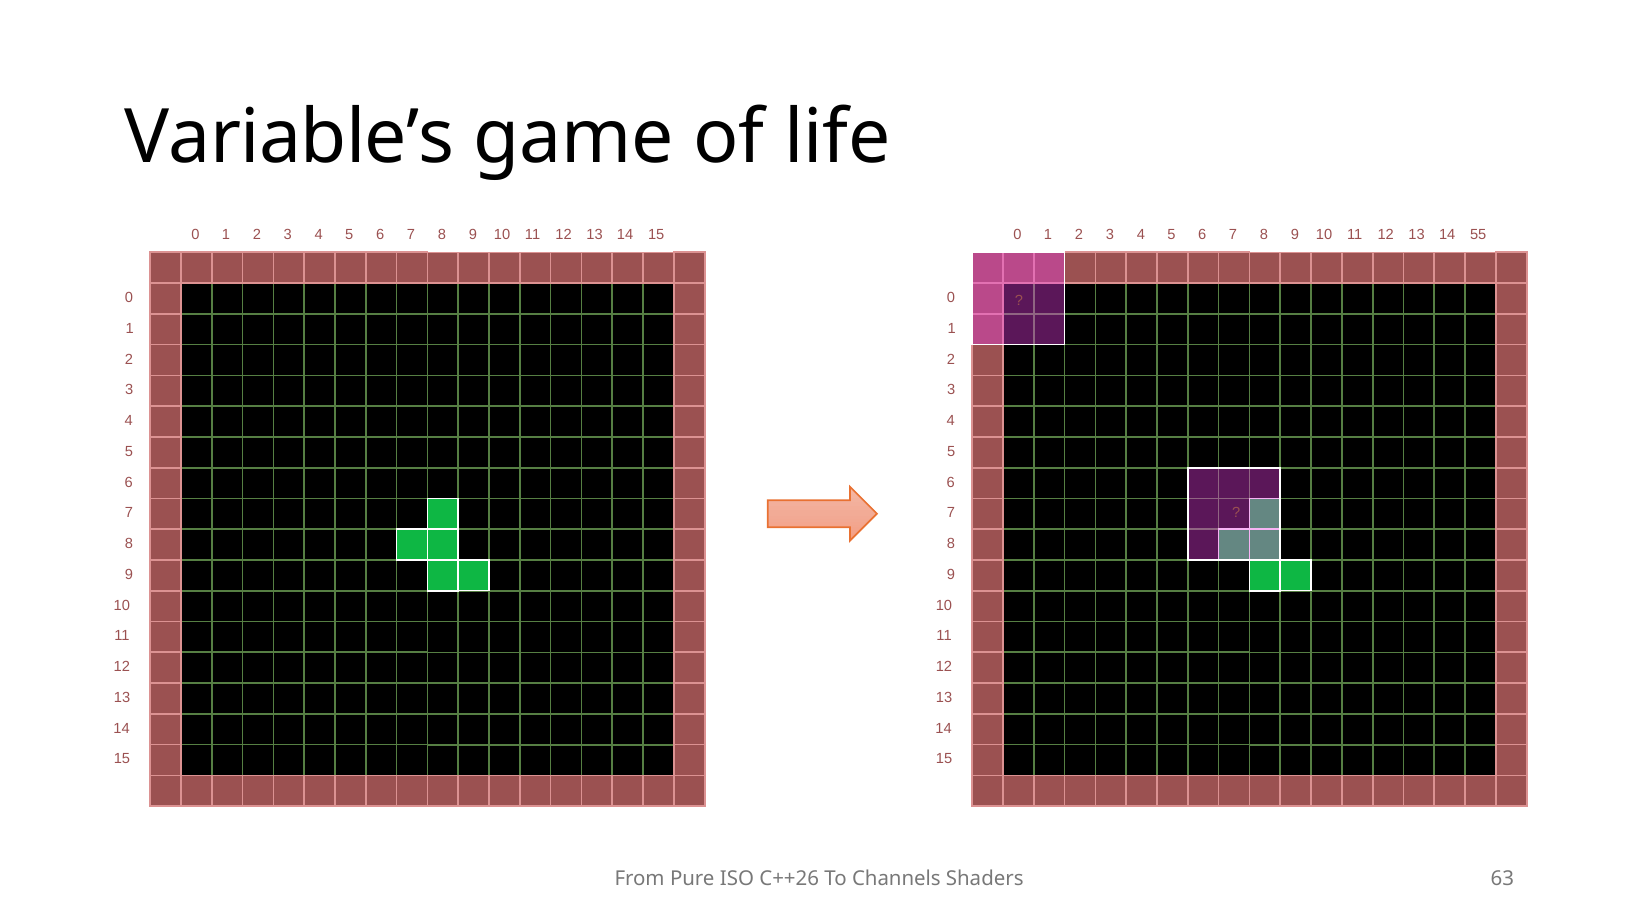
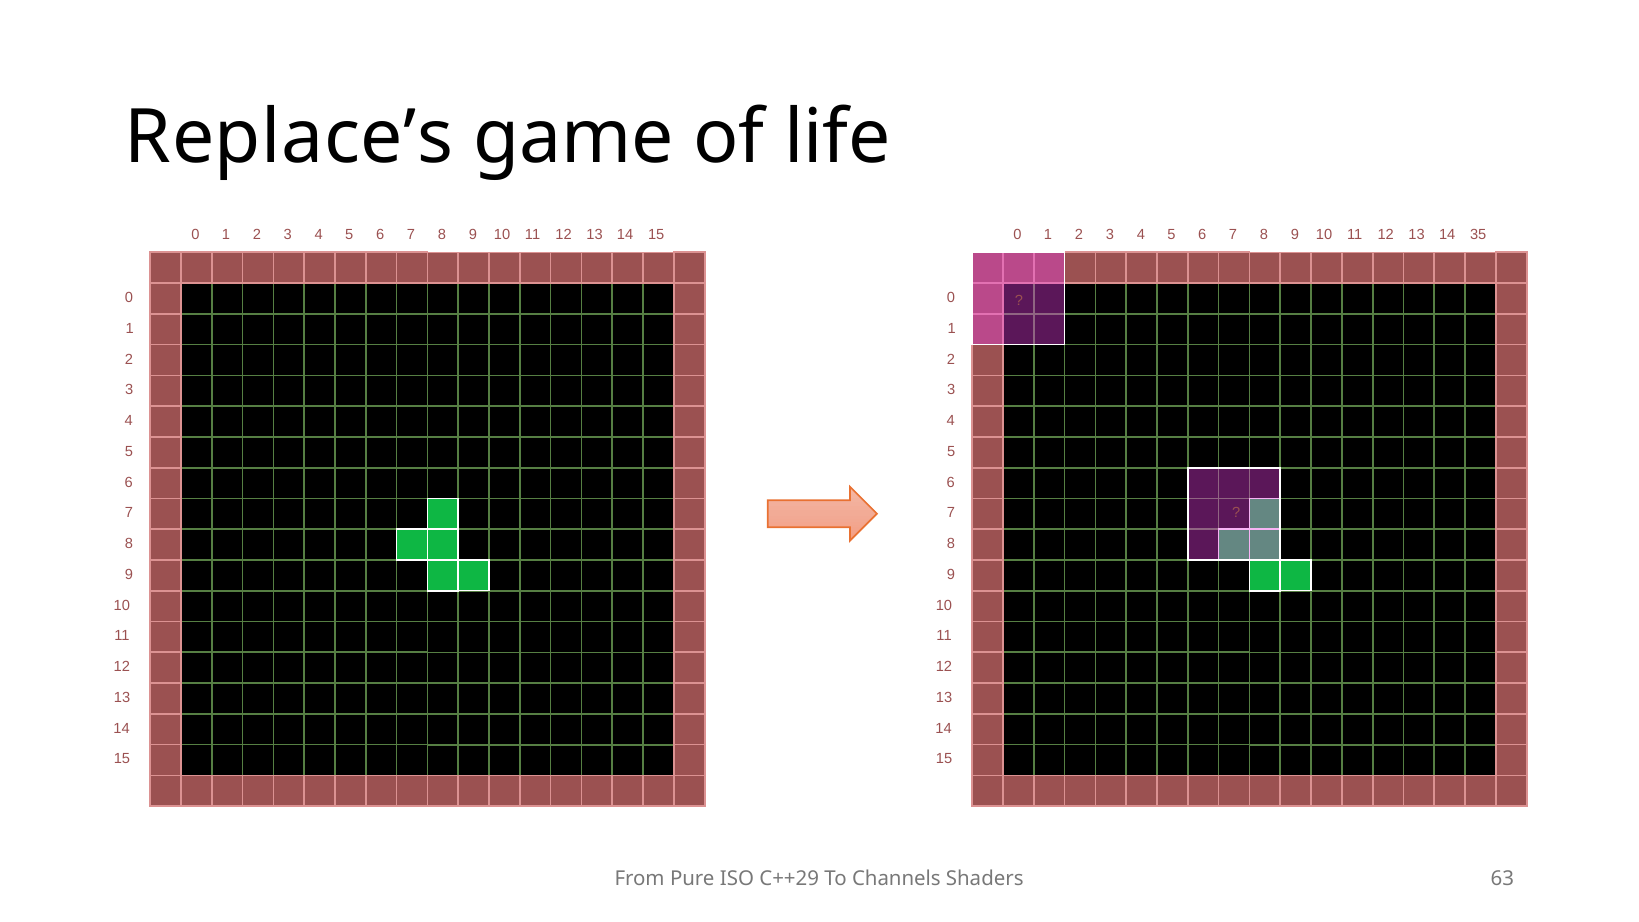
Variable’s: Variable’s -> Replace’s (289, 138)
55: 55 -> 35 (1478, 234)
C++26: C++26 -> C++29 (789, 879)
